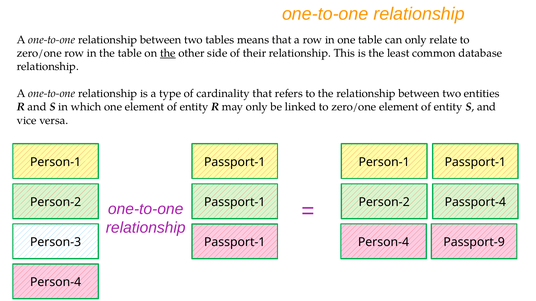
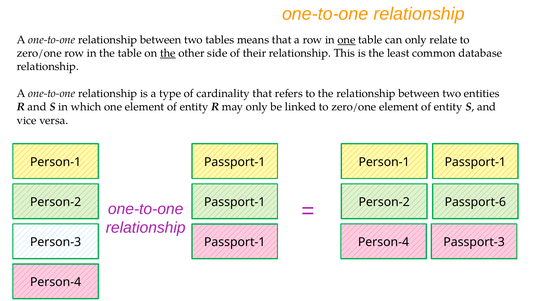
one underline: none -> present (347, 40)
Passport-4: Passport-4 -> Passport-6 (475, 202)
Passport-9: Passport-9 -> Passport-3 (474, 242)
